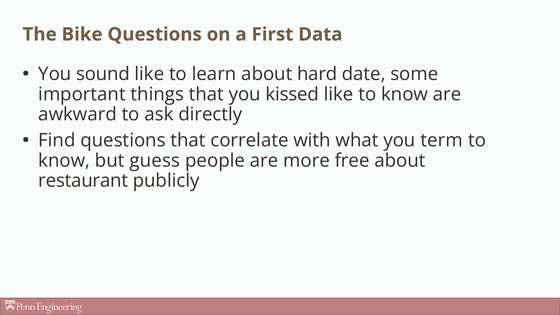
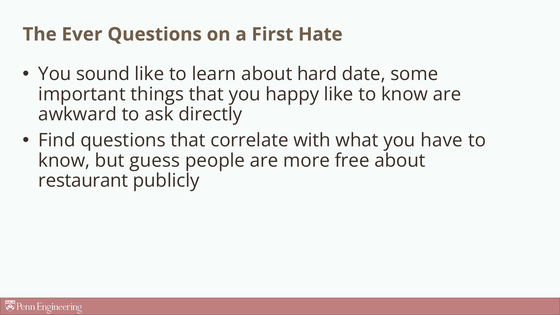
Bike: Bike -> Ever (82, 34)
Data: Data -> Hate (320, 34)
kissed: kissed -> happy (292, 94)
term: term -> have (442, 140)
